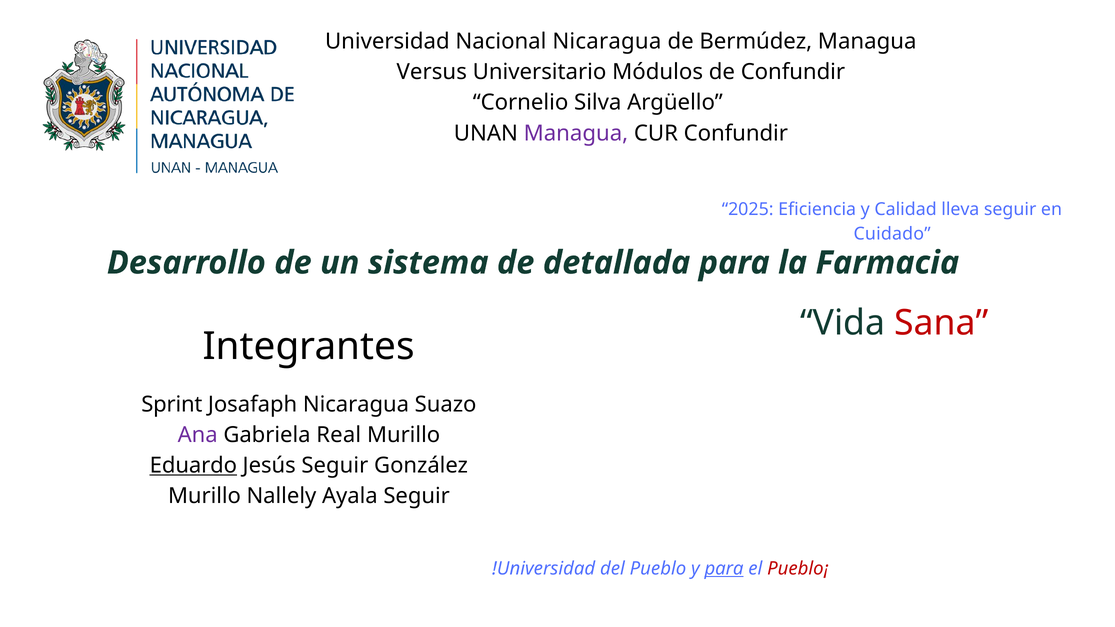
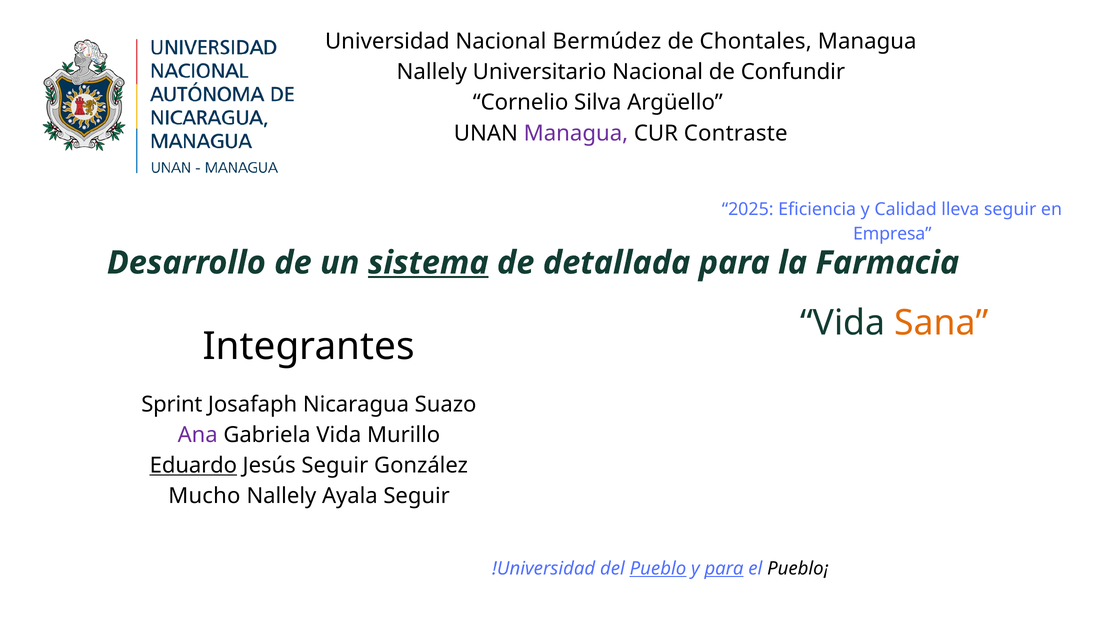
Nacional Nicaragua: Nicaragua -> Bermúdez (607, 41)
Bermúdez: Bermúdez -> Chontales (756, 41)
Versus: Versus -> Nallely (432, 72)
Universitario Módulos: Módulos -> Nacional (658, 72)
CUR Confundir: Confundir -> Contraste (736, 133)
Cuidado: Cuidado -> Empresa (892, 234)
sistema underline: none -> present (428, 263)
Sana colour: red -> orange (941, 323)
Gabriela Real: Real -> Vida (339, 435)
Murillo: Murillo -> Mucho (204, 496)
Pueblo underline: none -> present (658, 569)
Pueblo¡ colour: red -> black (798, 569)
